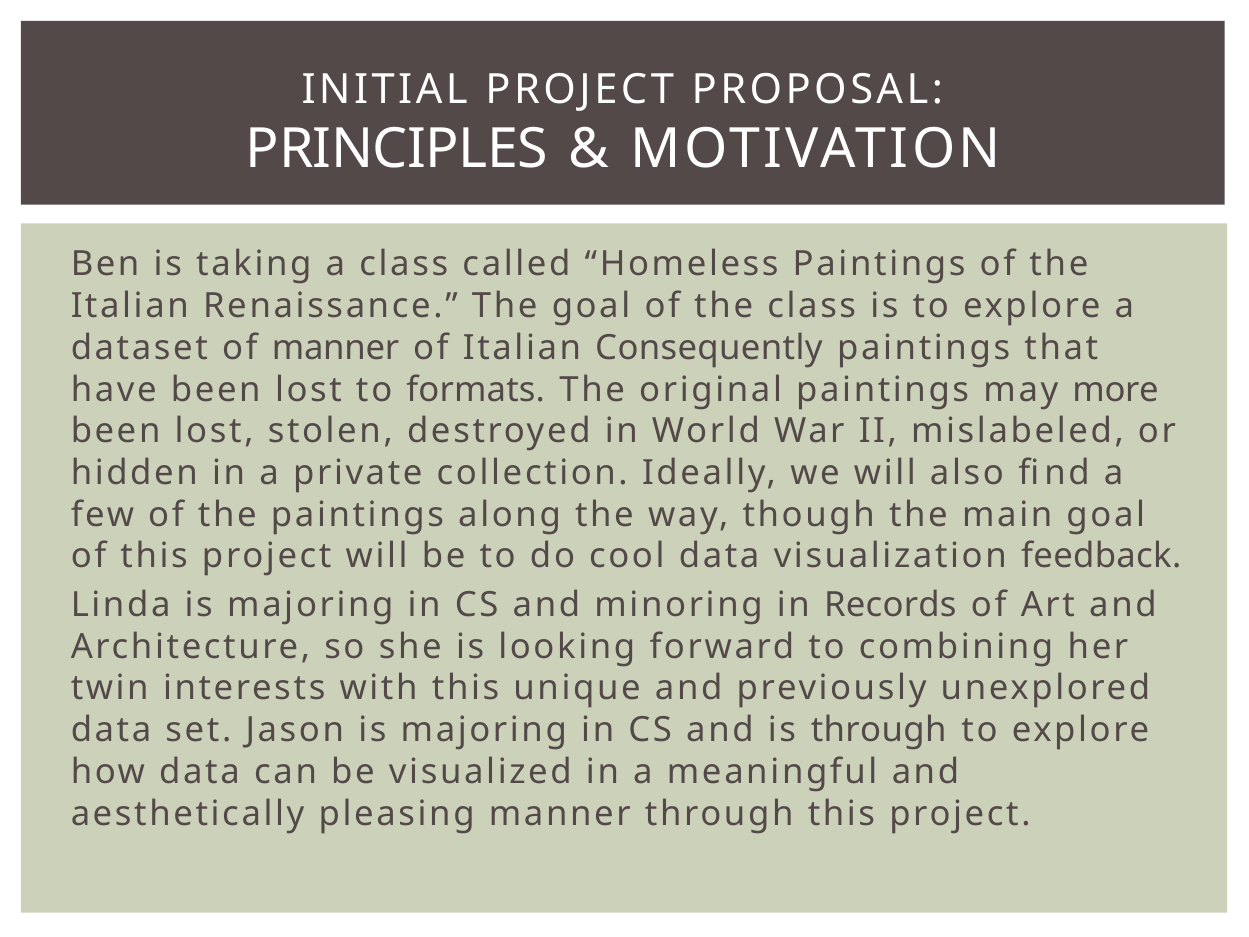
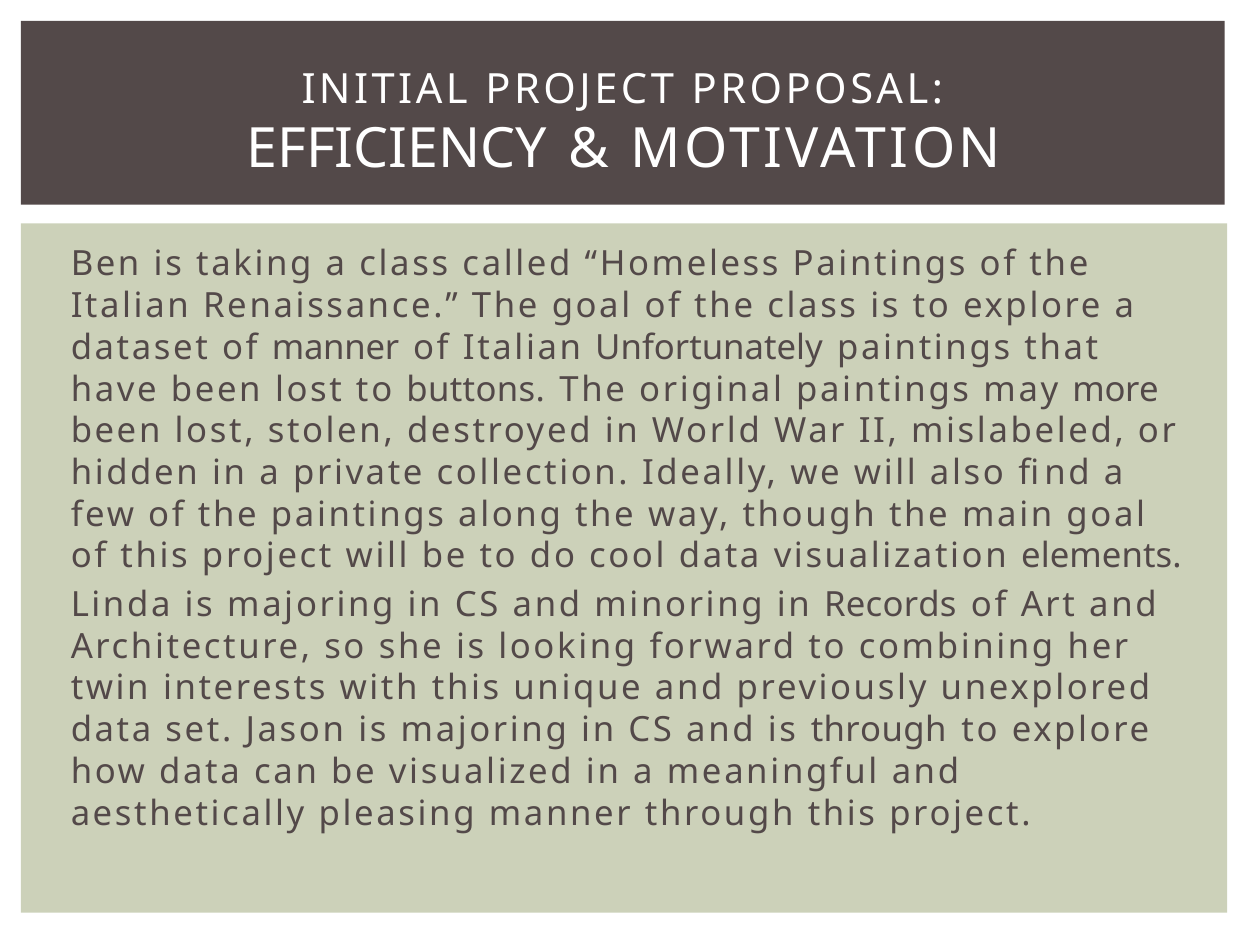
PRINCIPLES: PRINCIPLES -> EFFICIENCY (397, 149)
Consequently: Consequently -> Unfortunately (709, 348)
formats: formats -> buttons (476, 389)
feedback: feedback -> elements (1101, 556)
